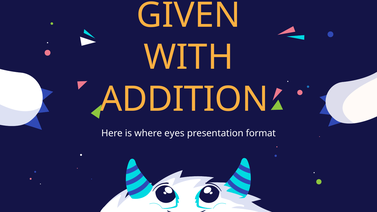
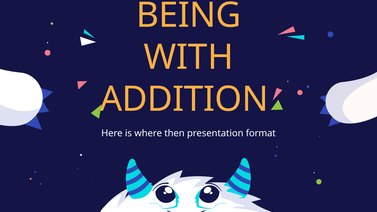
GIVEN: GIVEN -> BEING (189, 15)
eyes: eyes -> then (174, 133)
